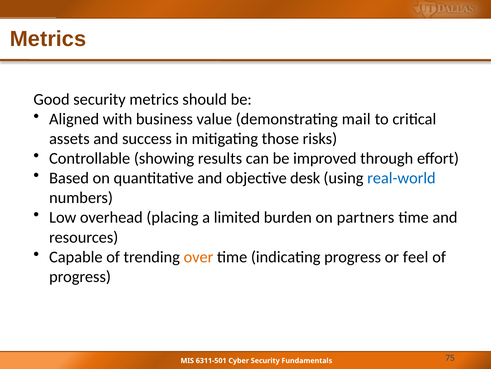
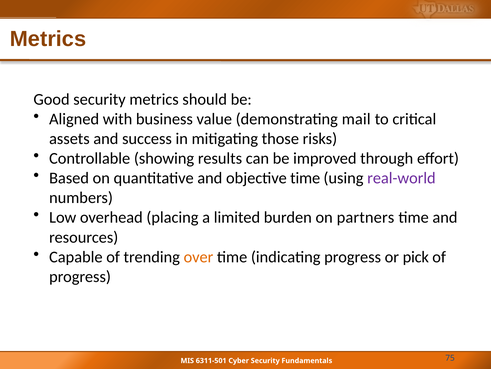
objective desk: desk -> time (305, 178)
real-world colour: blue -> purple (401, 178)
feel: feel -> pick (416, 256)
